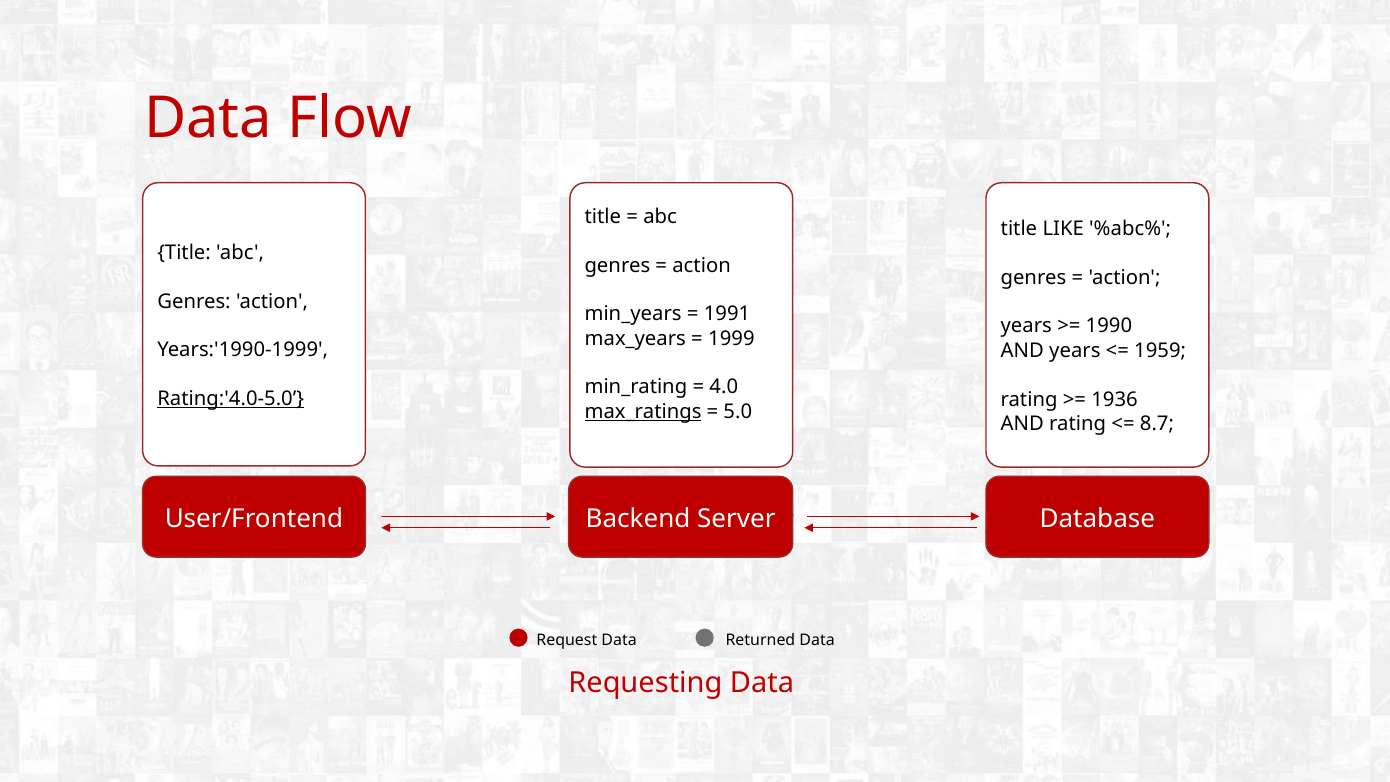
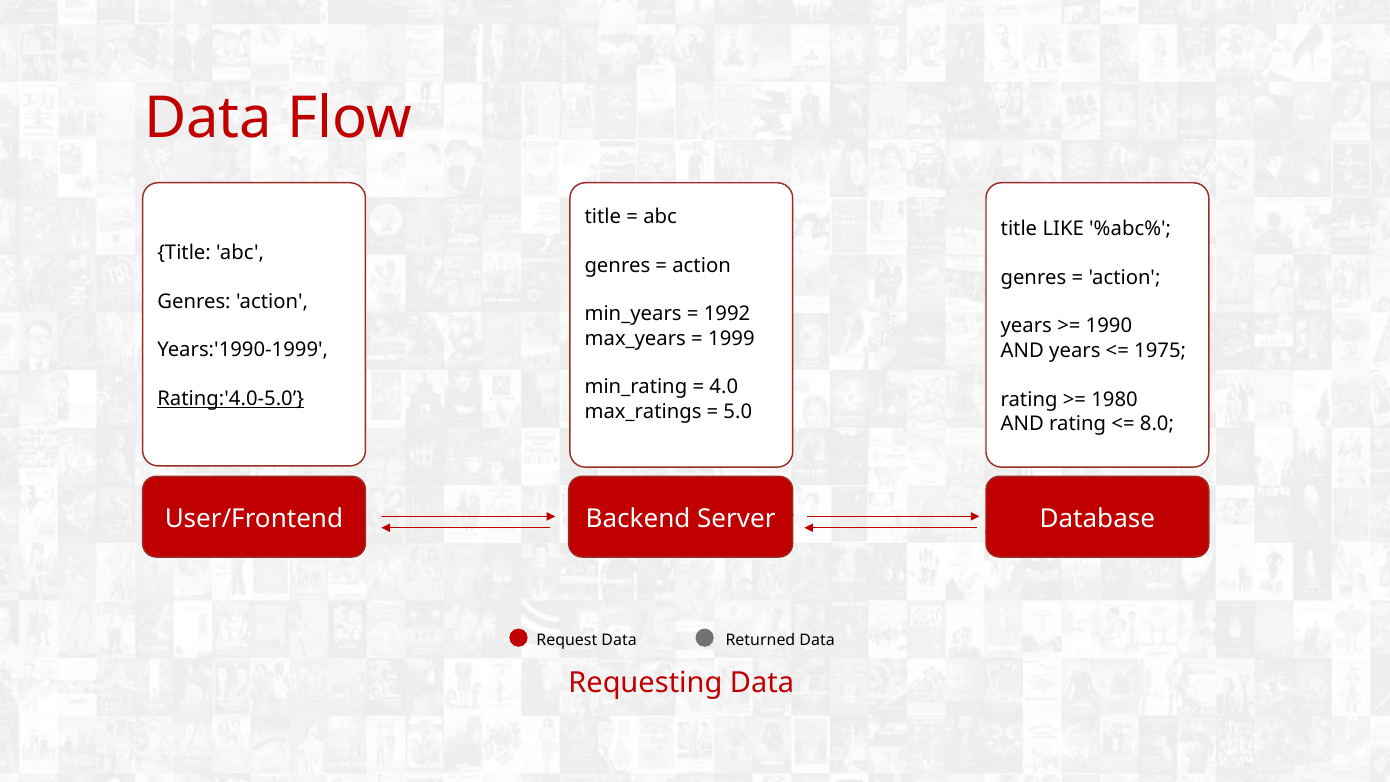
1991: 1991 -> 1992 (727, 314)
1959: 1959 -> 1975 (1160, 351)
1936: 1936 -> 1980 (1115, 399)
max_ratings underline: present -> none (643, 411)
8.7: 8.7 -> 8.0 (1157, 424)
